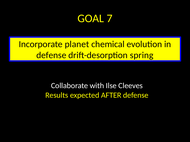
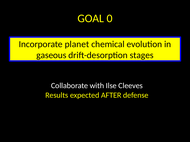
7: 7 -> 0 (110, 18)
defense: defense -> gaseous (51, 55)
spring: spring -> stages (142, 55)
